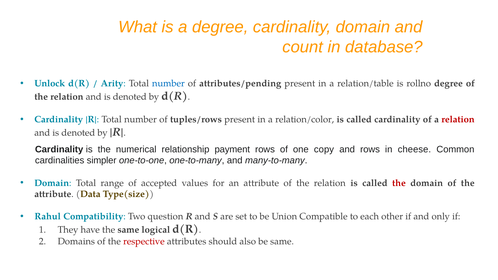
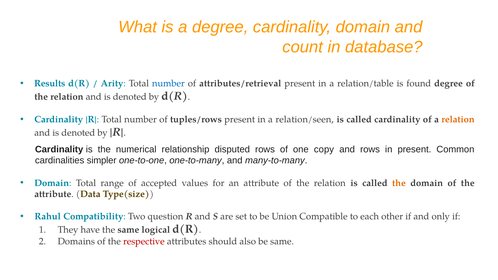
Unlock: Unlock -> Results (50, 83)
attributes/pending: attributes/pending -> attributes/retrieval (240, 83)
rollno: rollno -> found (419, 83)
relation/color: relation/color -> relation/seen (305, 120)
relation colour: red -> orange (458, 120)
payment: payment -> disputed (232, 149)
in cheese: cheese -> present (414, 149)
the colour: red -> orange (399, 183)
